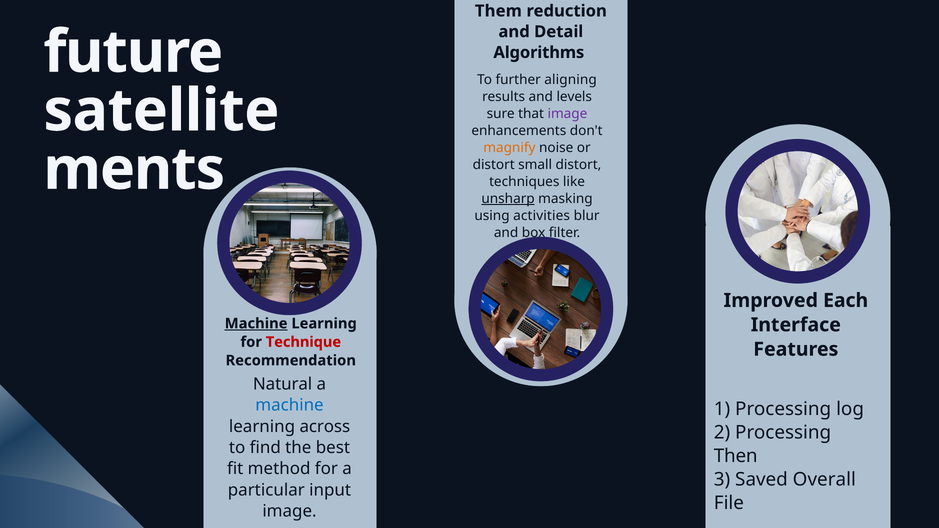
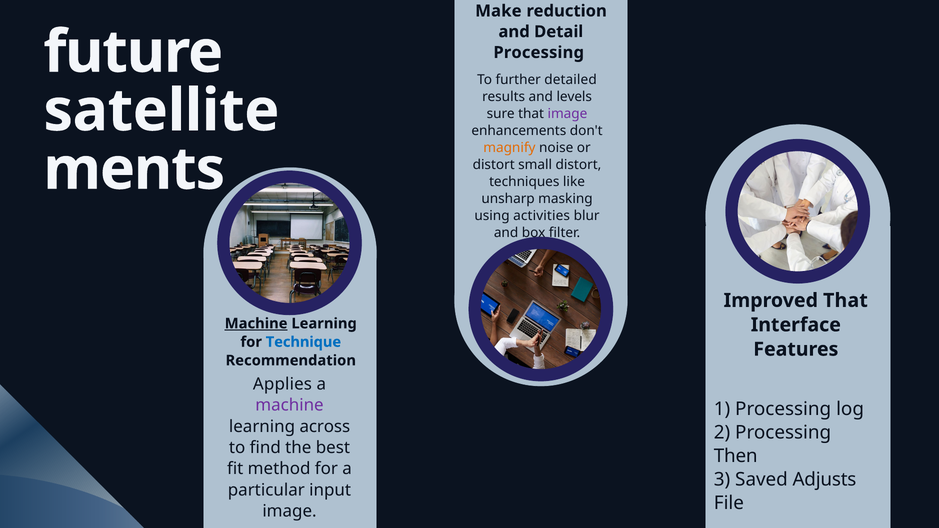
Them: Them -> Make (498, 11)
Algorithms: Algorithms -> Processing (539, 53)
aligning: aligning -> detailed (571, 80)
unsharp underline: present -> none (508, 199)
Improved Each: Each -> That (845, 301)
Technique colour: red -> blue (303, 342)
Natural: Natural -> Applies (282, 384)
machine colour: blue -> purple (289, 405)
Overall: Overall -> Adjusts (824, 480)
